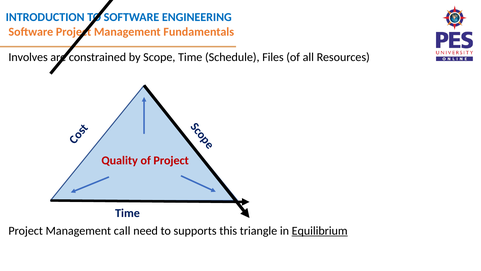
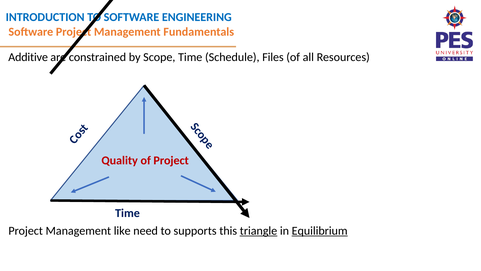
Involves: Involves -> Additive (28, 57)
call: call -> like (122, 230)
triangle underline: none -> present (259, 230)
